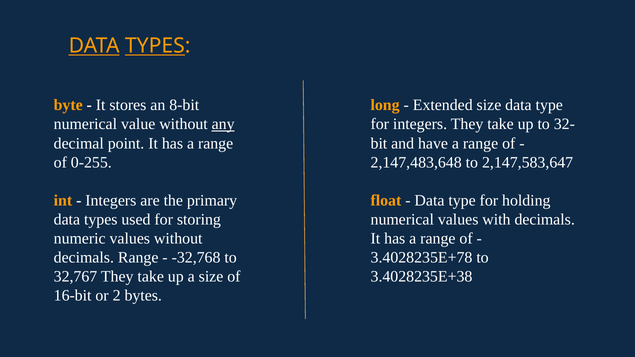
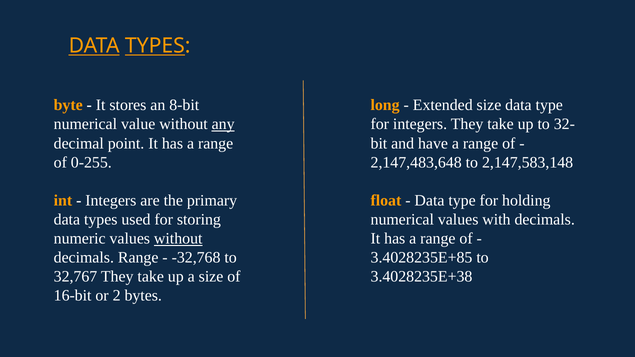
2,147,583,647: 2,147,583,647 -> 2,147,583,148 (528, 162)
without underline: none -> present (178, 239)
3.4028235E+78: 3.4028235E+78 -> 3.4028235E+85 (421, 258)
